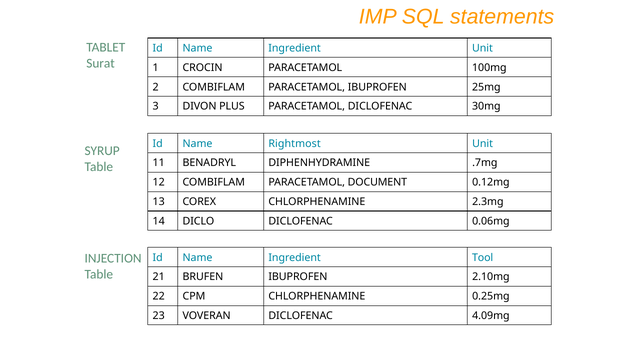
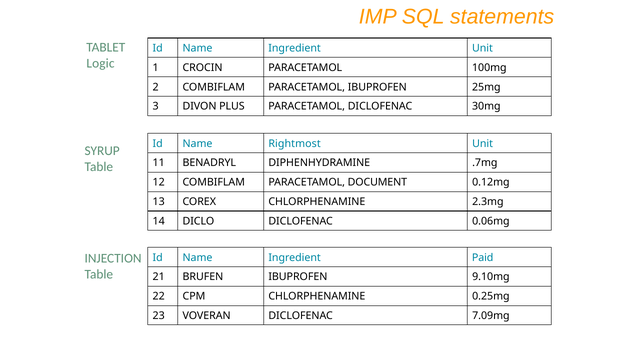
Surat: Surat -> Logic (100, 63)
Tool: Tool -> Paid (483, 258)
2.10mg: 2.10mg -> 9.10mg (491, 277)
4.09mg: 4.09mg -> 7.09mg (491, 316)
